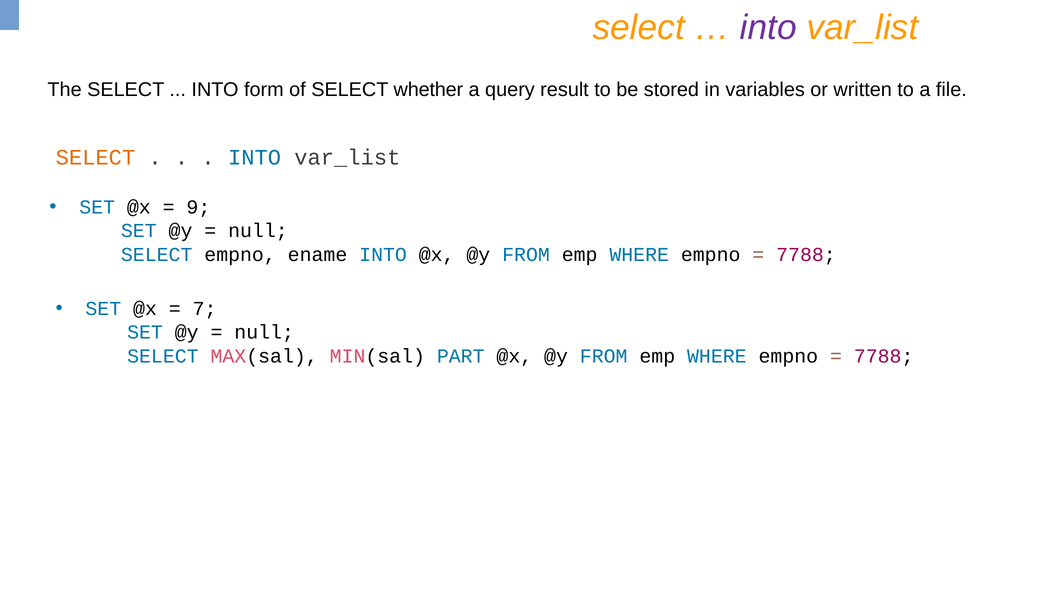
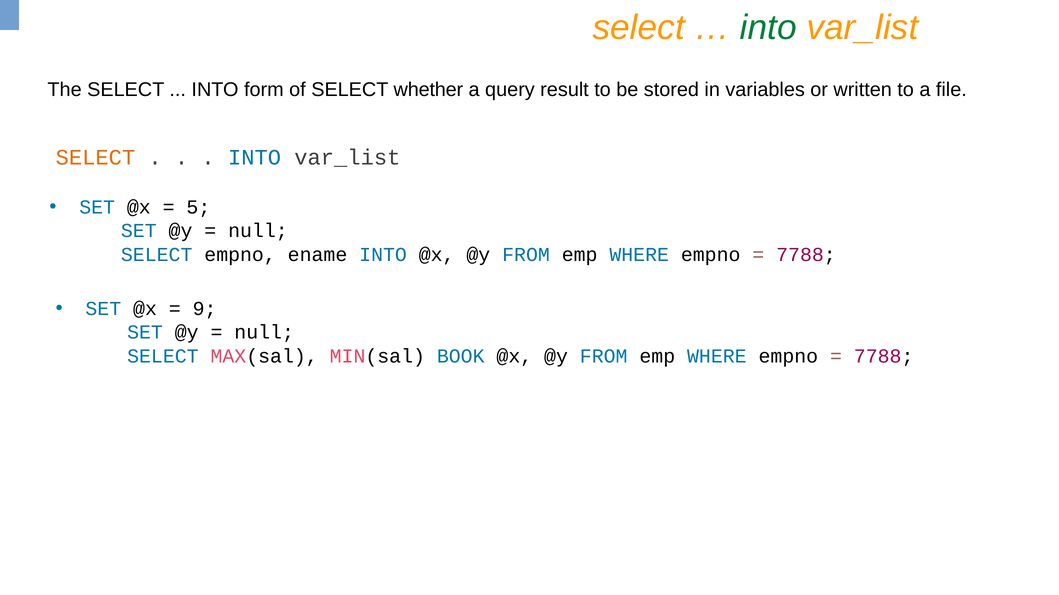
into colour: purple -> green (768, 28)
9: 9 -> 5 (198, 207)
7: 7 -> 9 (205, 309)
PART: PART -> BOOK (461, 357)
